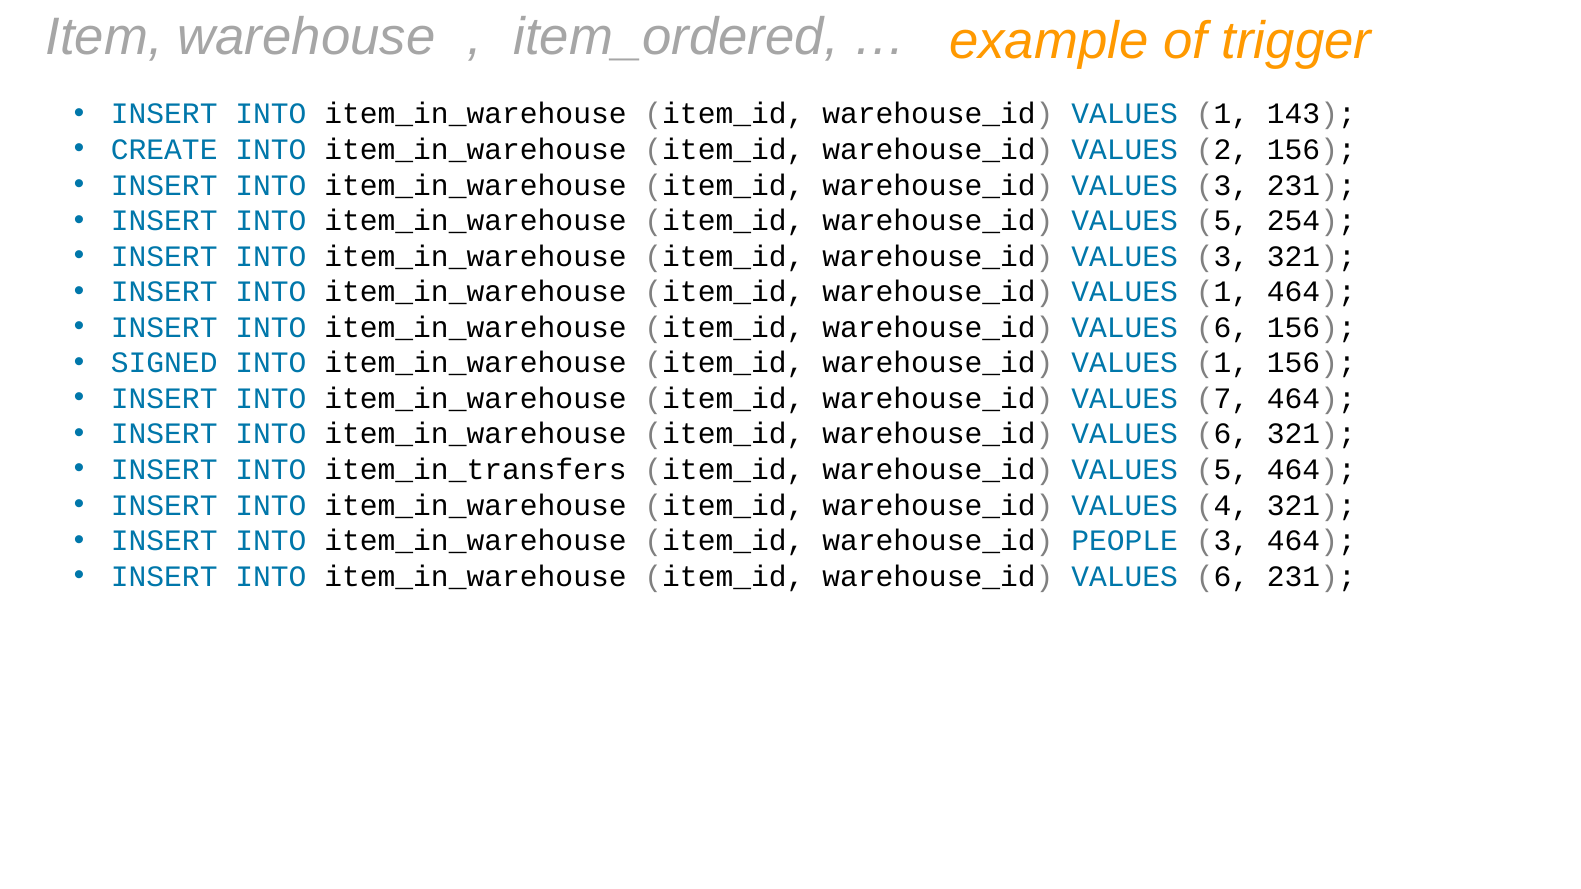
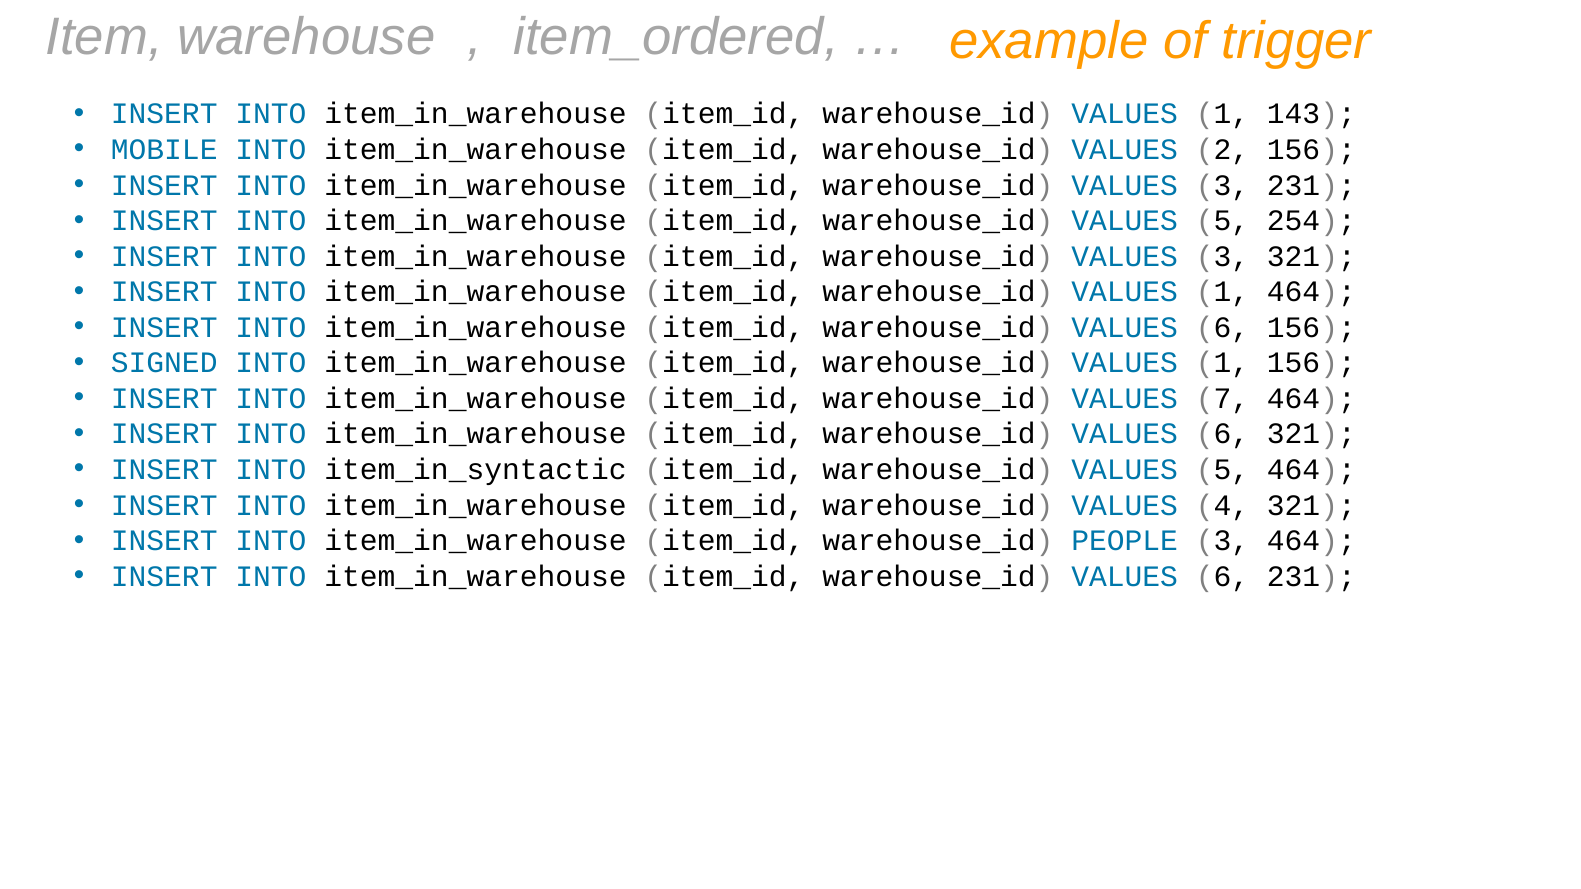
CREATE: CREATE -> MOBILE (164, 150)
item_in_transfers: item_in_transfers -> item_in_syntactic (475, 470)
